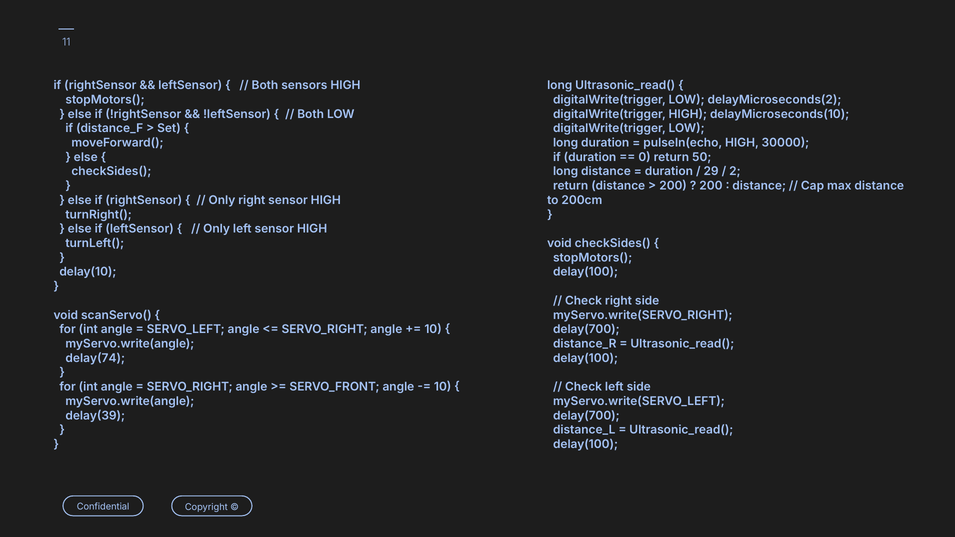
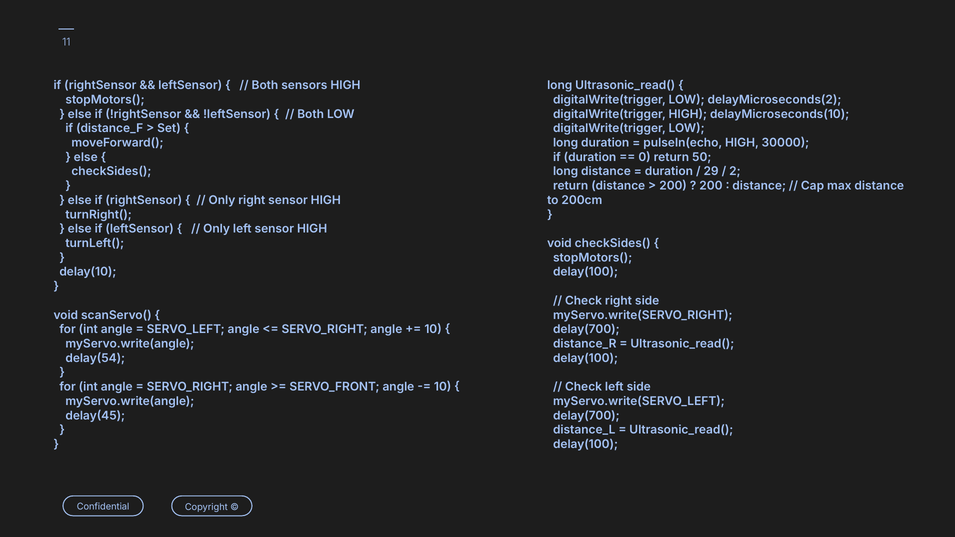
delay(74: delay(74 -> delay(54 (95, 358)
delay(39: delay(39 -> delay(45 (95, 416)
